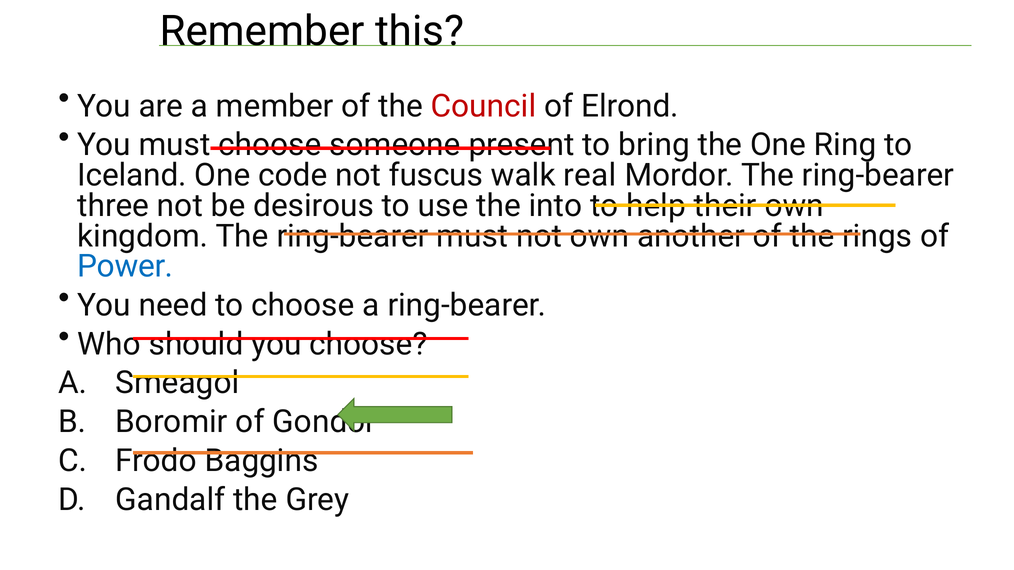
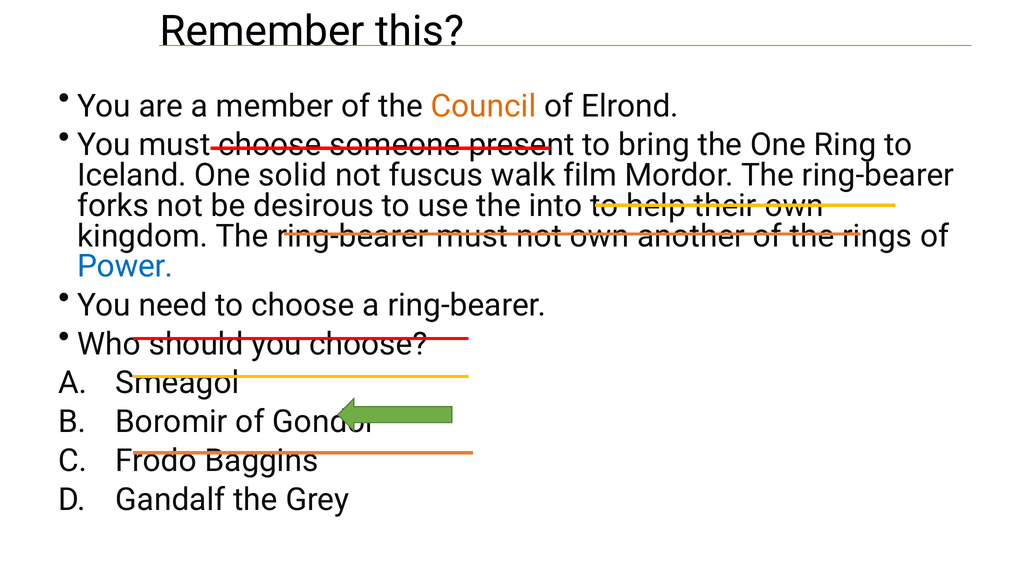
Council colour: red -> orange (483, 106)
code: code -> solid (293, 175)
real: real -> film (590, 175)
three: three -> forks (113, 206)
